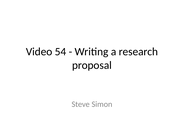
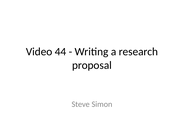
54: 54 -> 44 (60, 52)
